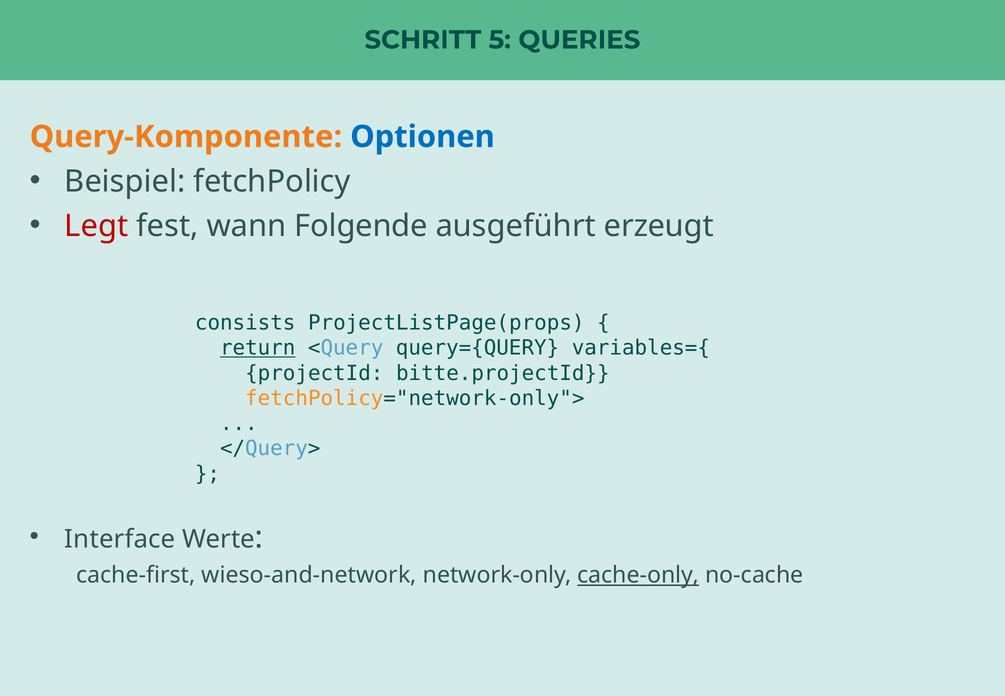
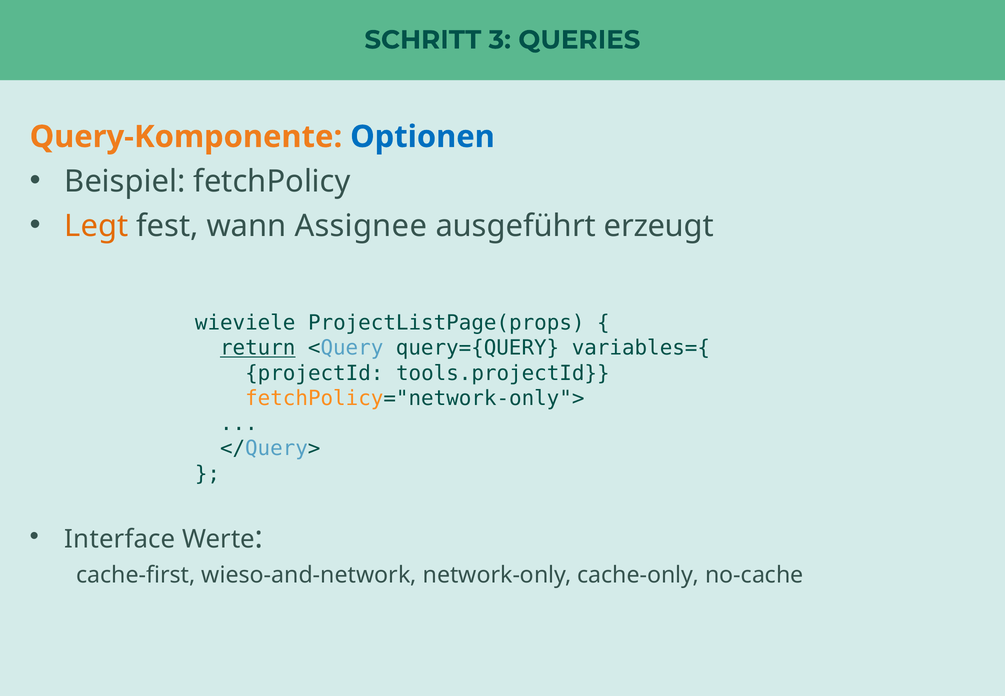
5: 5 -> 3 (500, 40)
Legt colour: red -> orange (96, 226)
Folgende: Folgende -> Assignee (361, 226)
consists: consists -> wieviele (245, 323)
bitte.projectId: bitte.projectId -> tools.projectId (503, 373)
cache-only underline: present -> none (638, 575)
